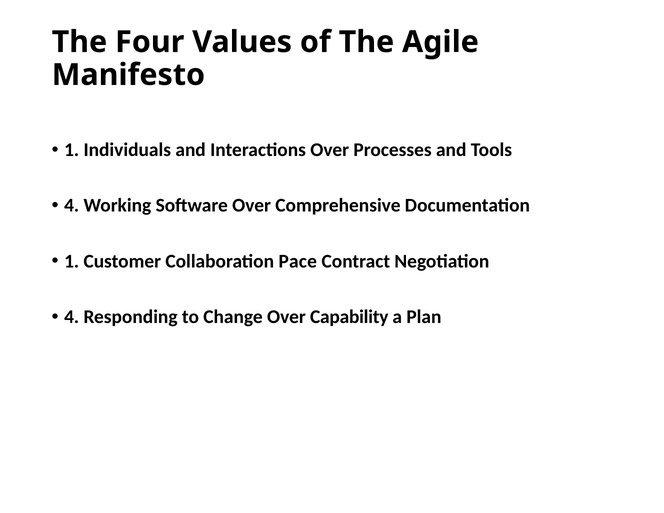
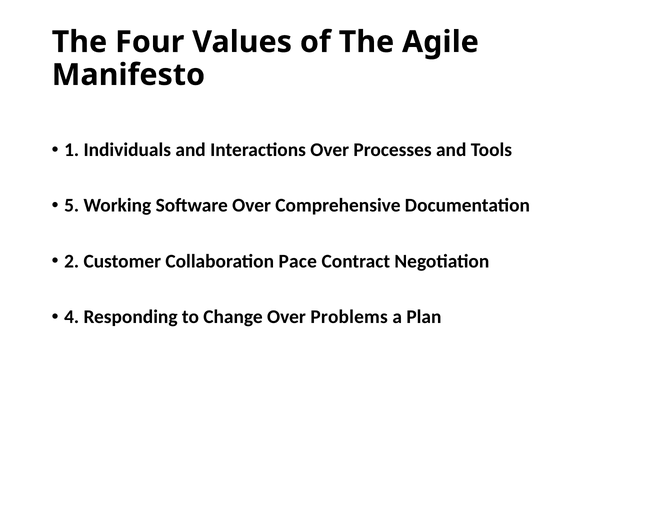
4: 4 -> 5 (72, 206)
1: 1 -> 2 (72, 261)
Capability: Capability -> Problems (349, 317)
